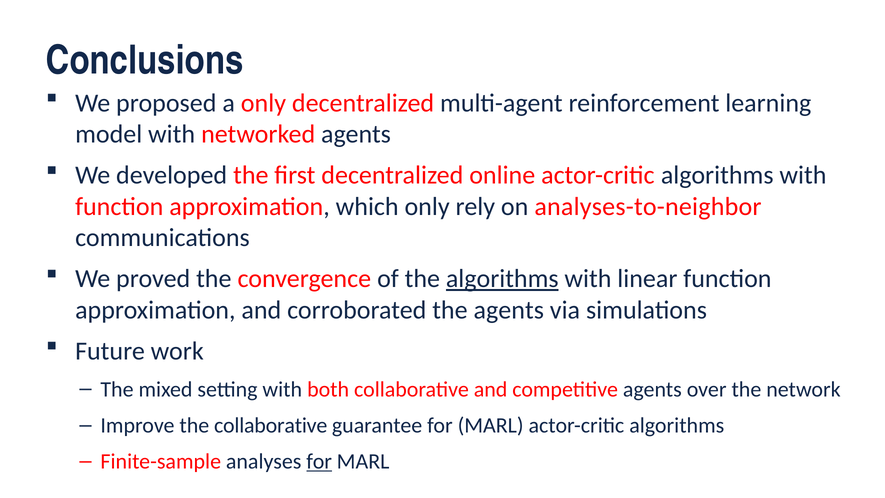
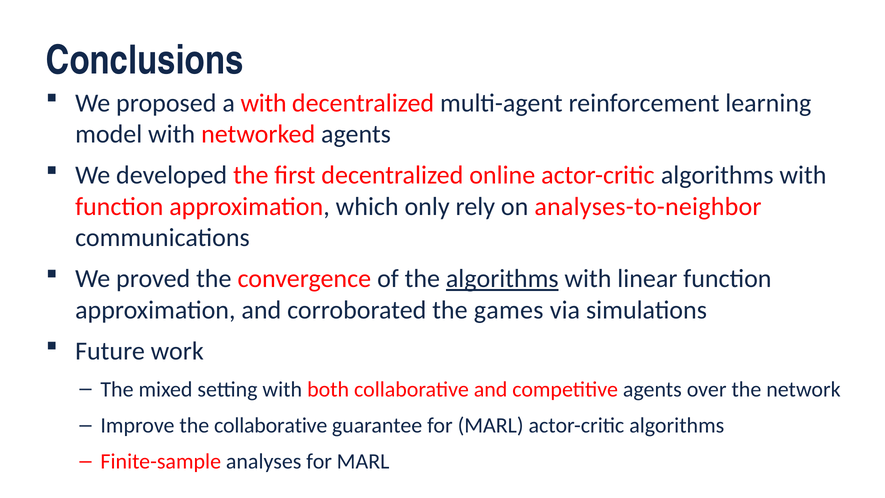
a only: only -> with (264, 103)
the agents: agents -> games (509, 310)
for underline: present -> none (319, 461)
